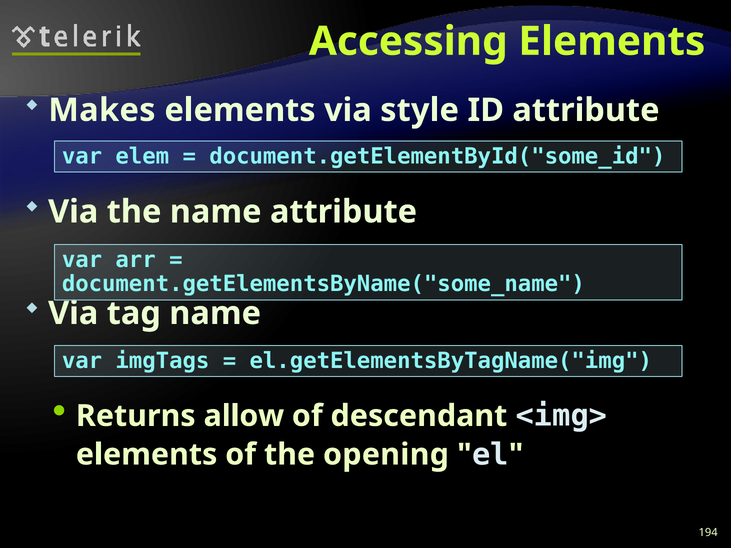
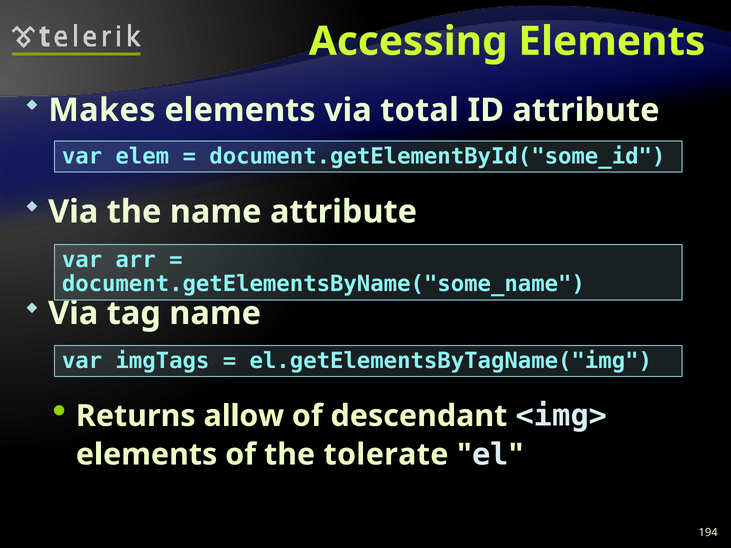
style: style -> total (420, 110)
opening: opening -> tolerate (386, 455)
